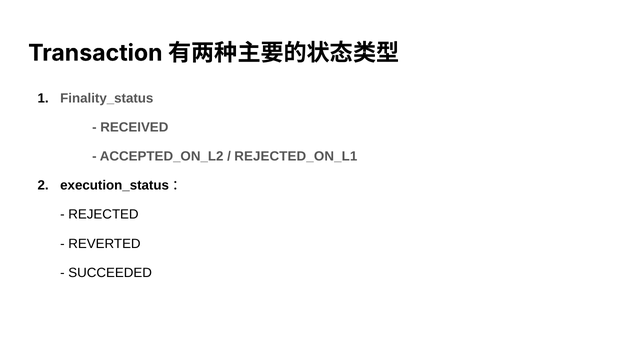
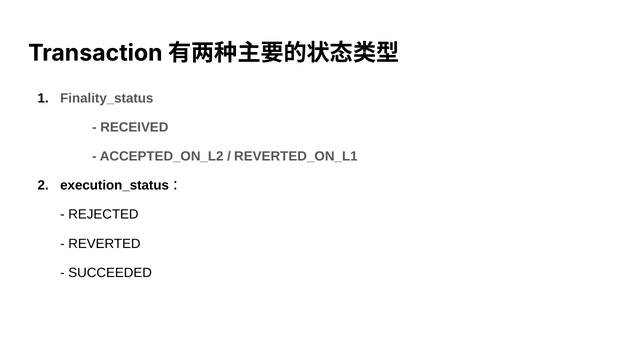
REJECTED_ON_L1: REJECTED_ON_L1 -> REVERTED_ON_L1 (296, 156)
